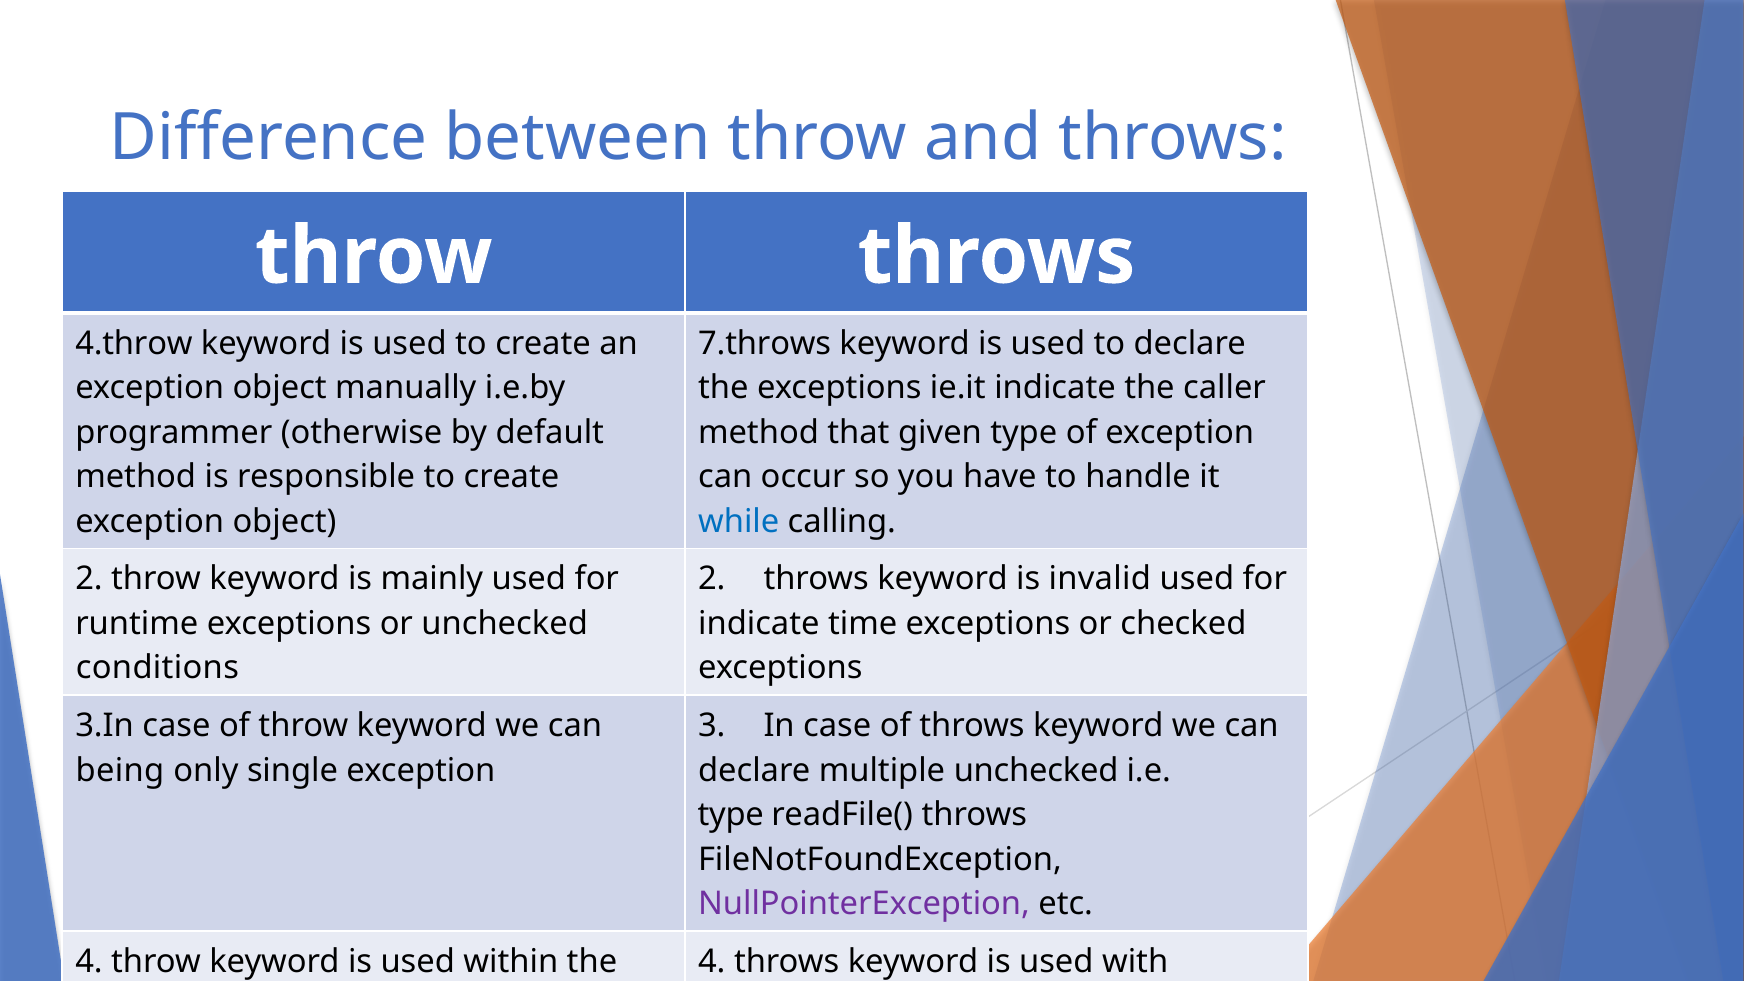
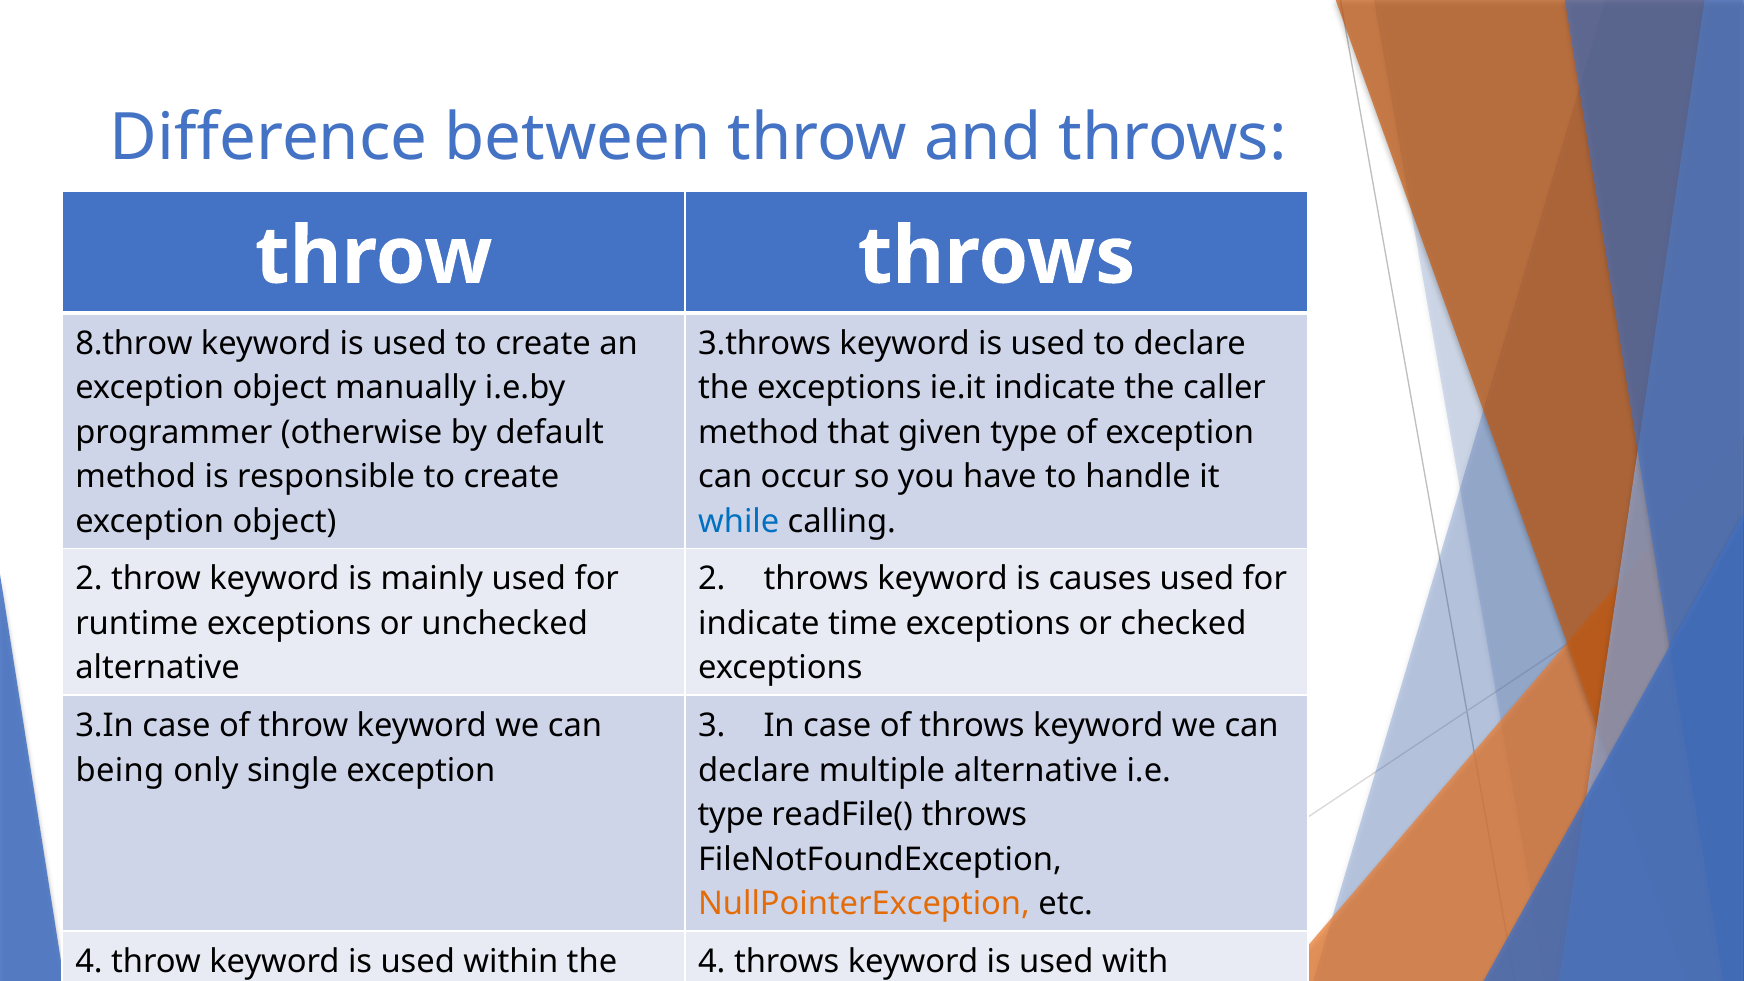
4.throw: 4.throw -> 8.throw (134, 344)
7.throws: 7.throws -> 3.throws (765, 344)
invalid: invalid -> causes (1100, 579)
conditions: conditions -> alternative (158, 668)
multiple unchecked: unchecked -> alternative (1036, 770)
NullPointerException colour: purple -> orange (864, 904)
